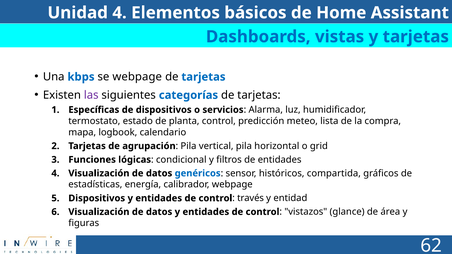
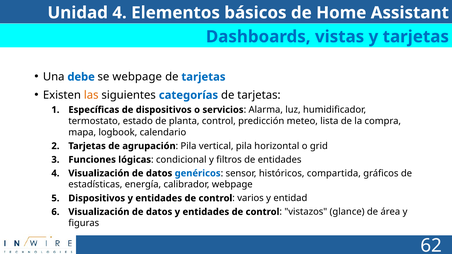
kbps: kbps -> debe (81, 77)
las colour: purple -> orange (91, 95)
través: través -> varios (251, 198)
